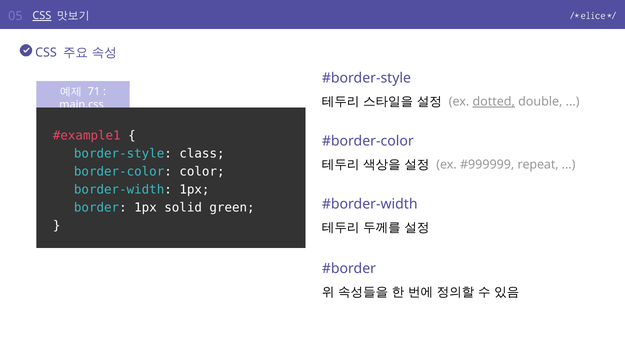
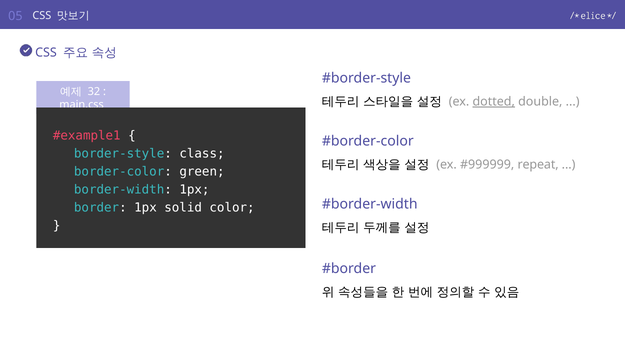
CSS underline: present -> none (42, 16)
71: 71 -> 32 (94, 92)
color: color -> green (202, 171)
green: green -> color (232, 207)
